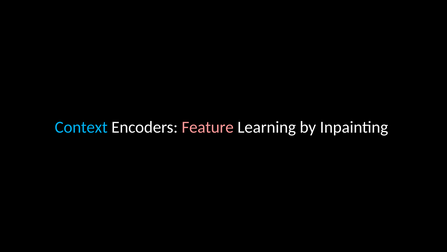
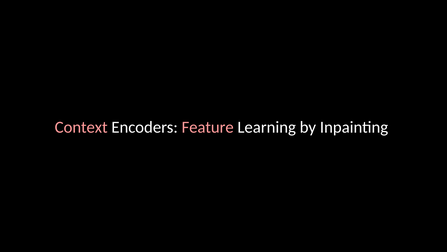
Context colour: light blue -> pink (81, 127)
